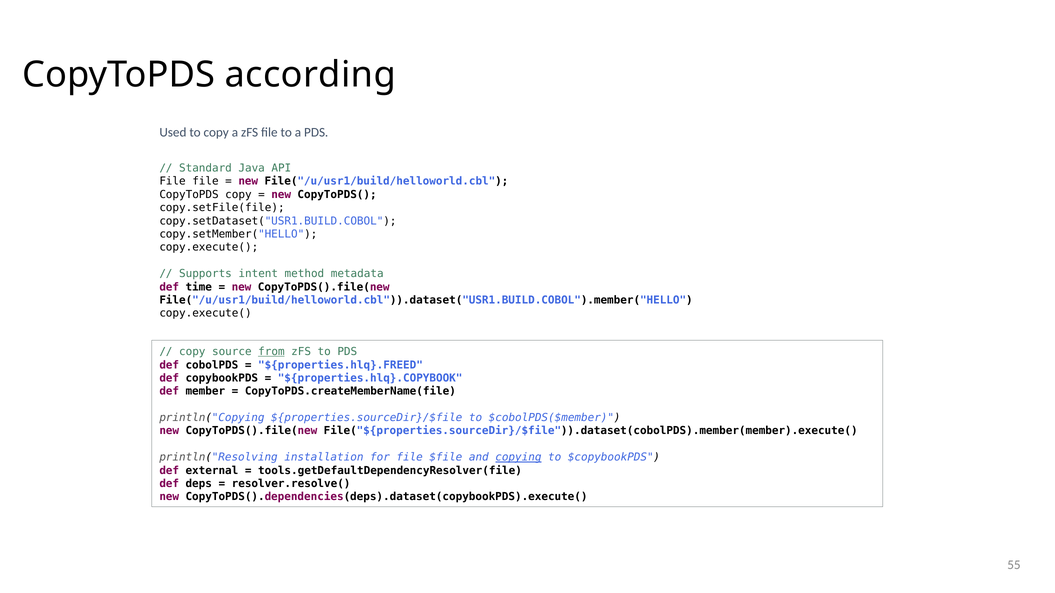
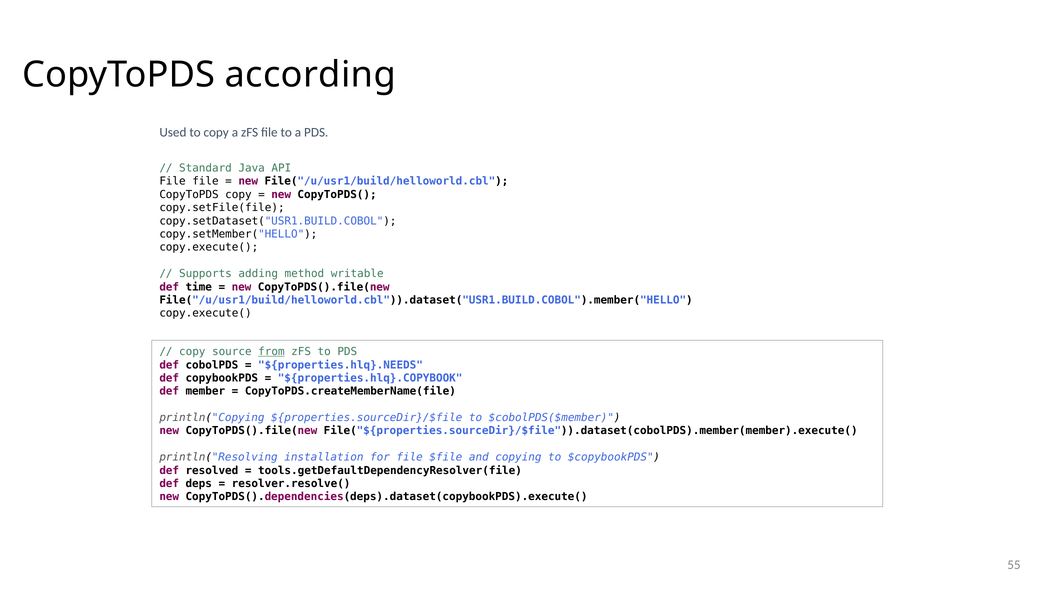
intent: intent -> adding (258, 274)
metadata: metadata -> writable (357, 274)
${properties.hlq}.FREED: ${properties.hlq}.FREED -> ${properties.hlq}.NEEDS (340, 365)
copying underline: present -> none (518, 458)
external: external -> resolved (212, 471)
